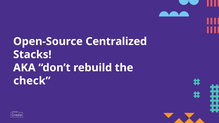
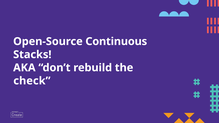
Centralized: Centralized -> Continuous (116, 41)
